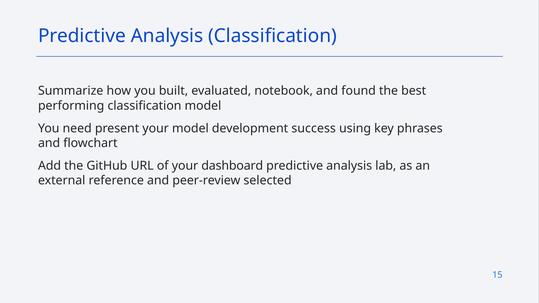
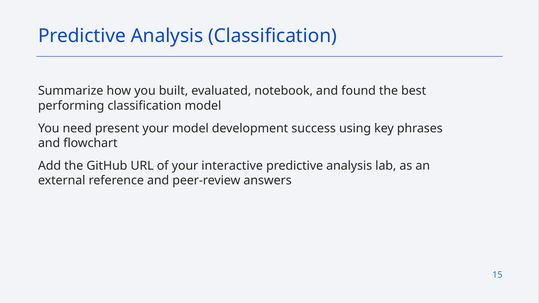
dashboard: dashboard -> interactive (232, 166)
selected: selected -> answers (268, 181)
